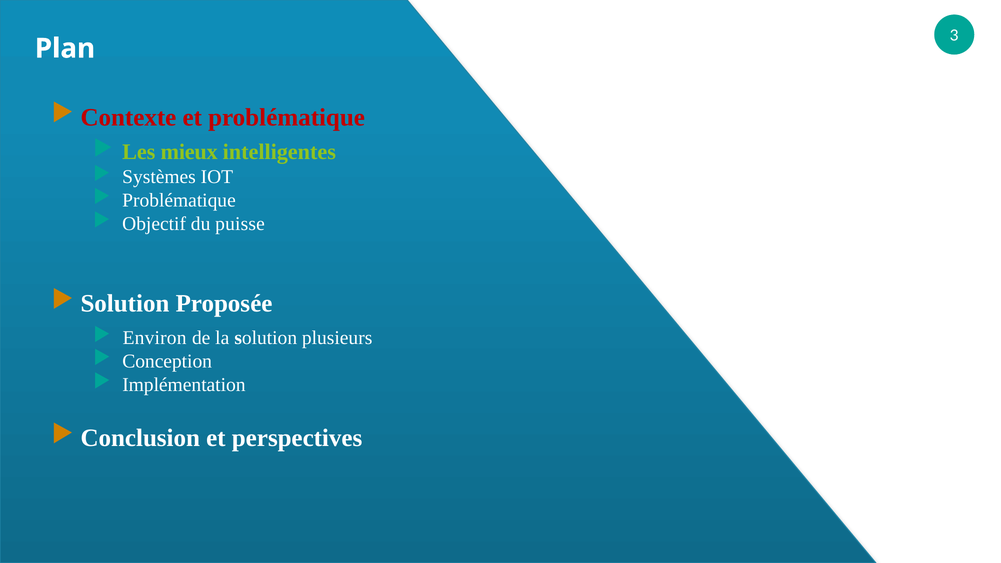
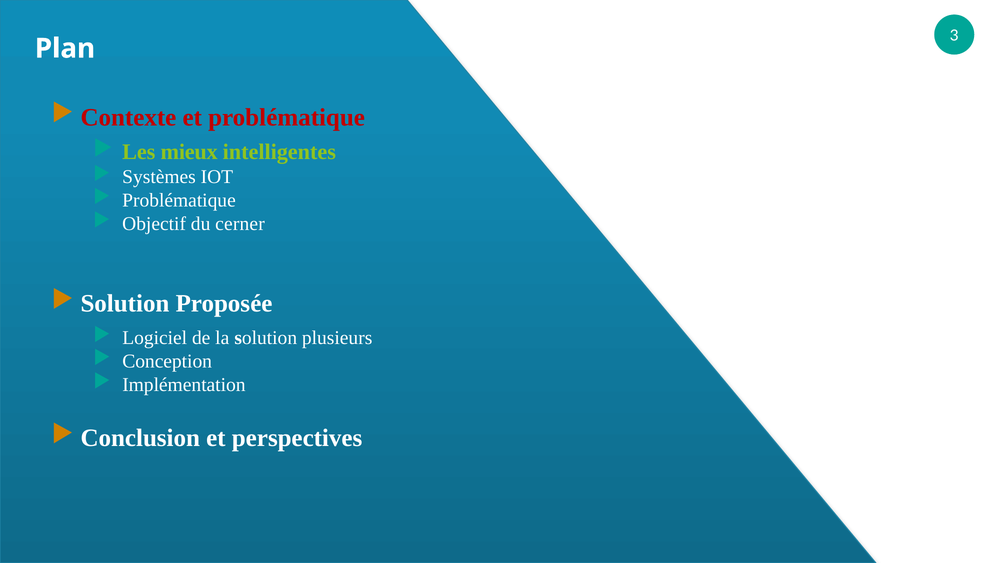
puisse: puisse -> cerner (240, 224)
Environ: Environ -> Logiciel (155, 338)
